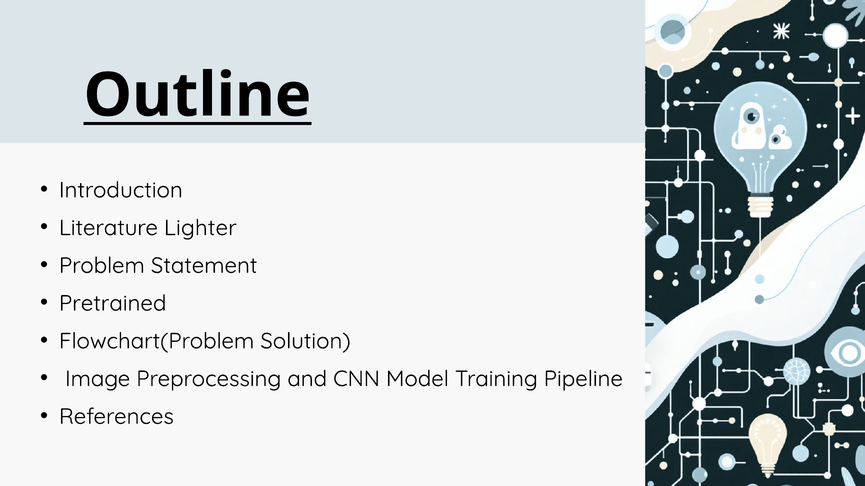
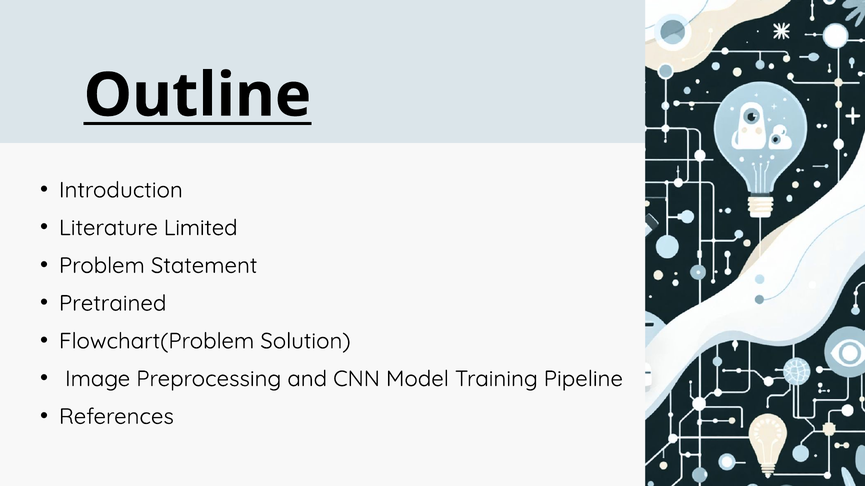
Lighter: Lighter -> Limited (201, 228)
